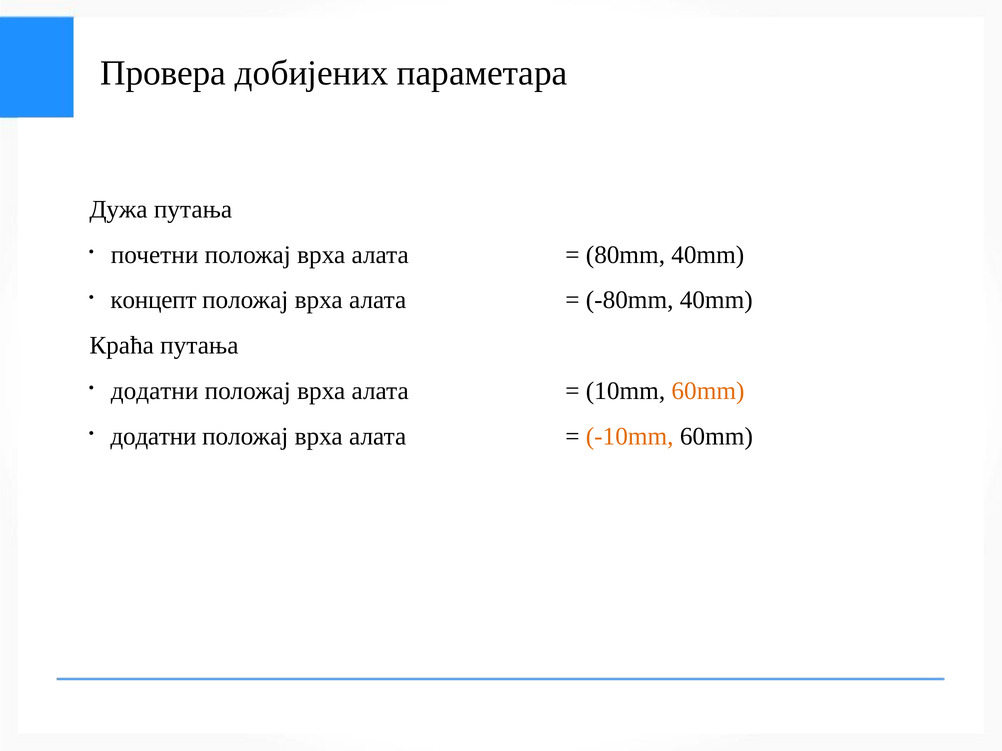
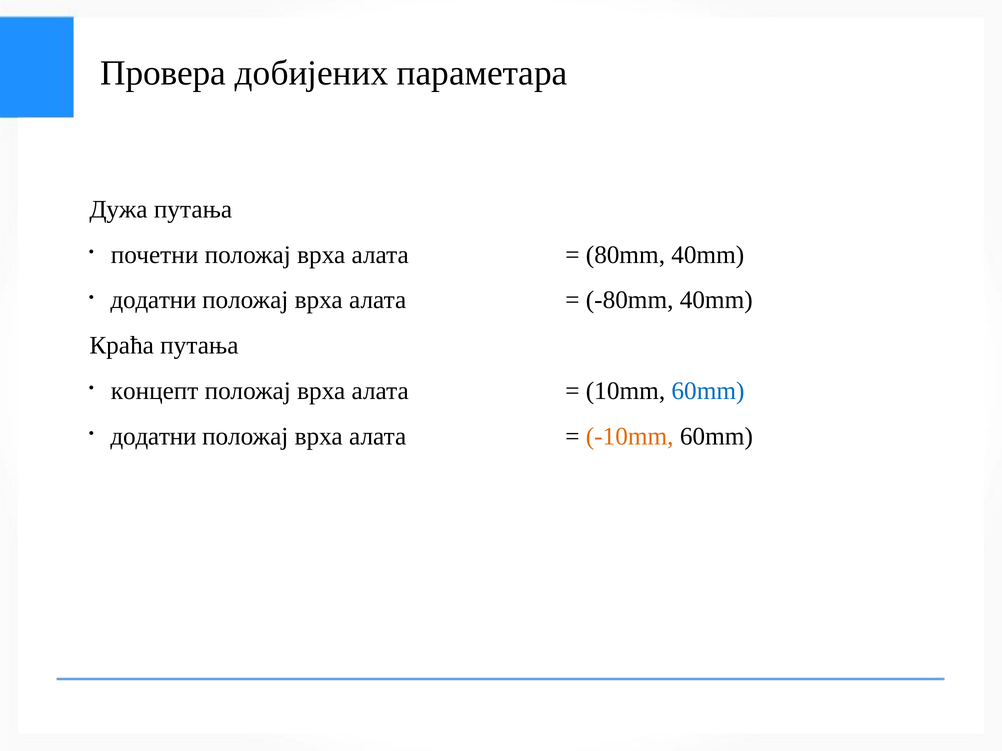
концепт: концепт -> додатни (153, 300)
додатни: додатни -> концепт (155, 391)
60mm colour: orange -> blue (708, 391)
